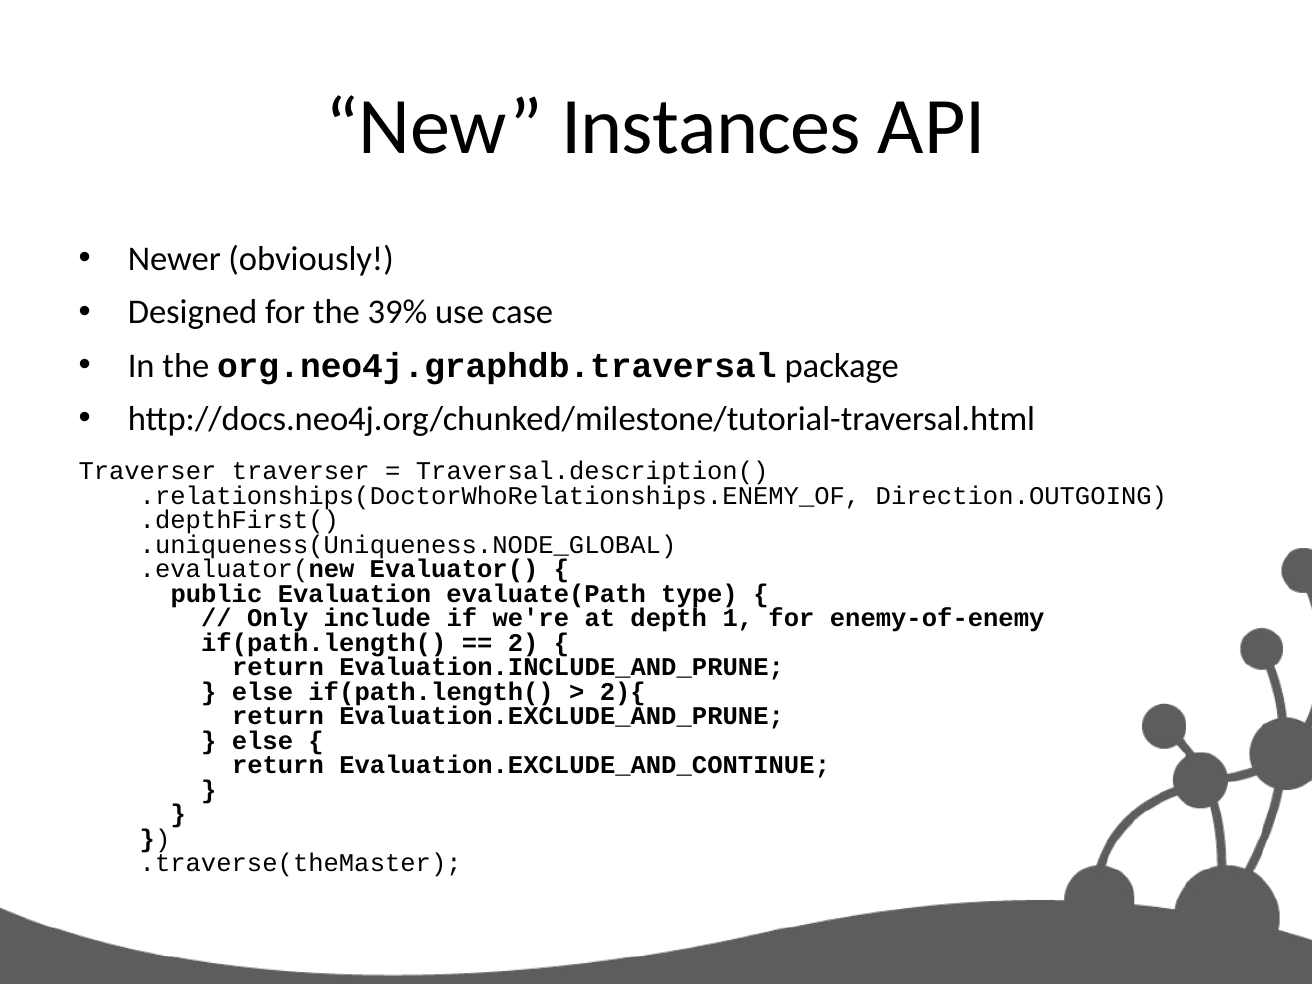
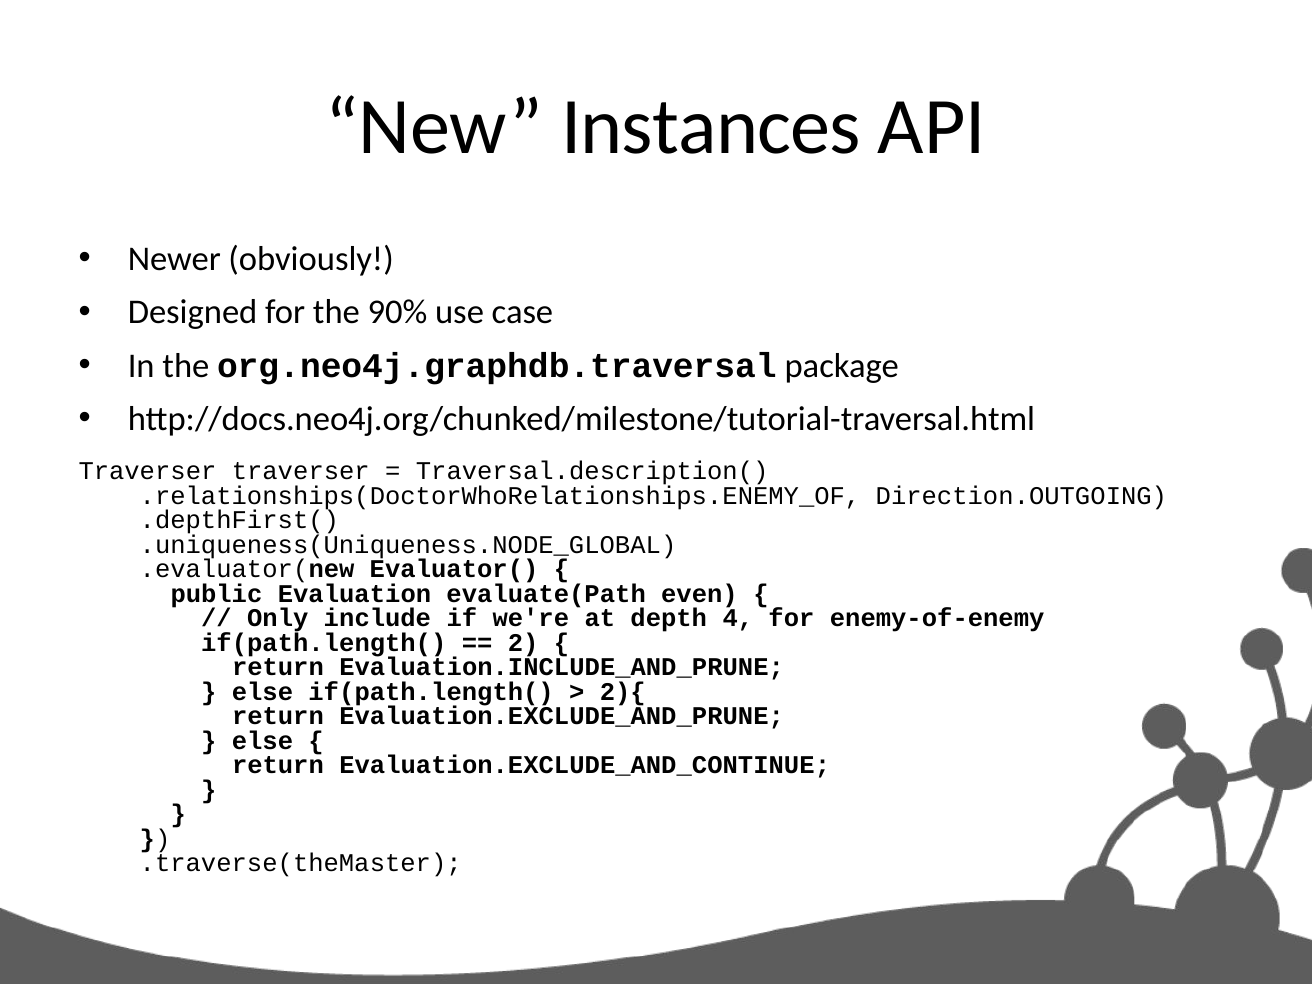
39%: 39% -> 90% (397, 313)
type: type -> even (699, 594)
1: 1 -> 4 (738, 618)
